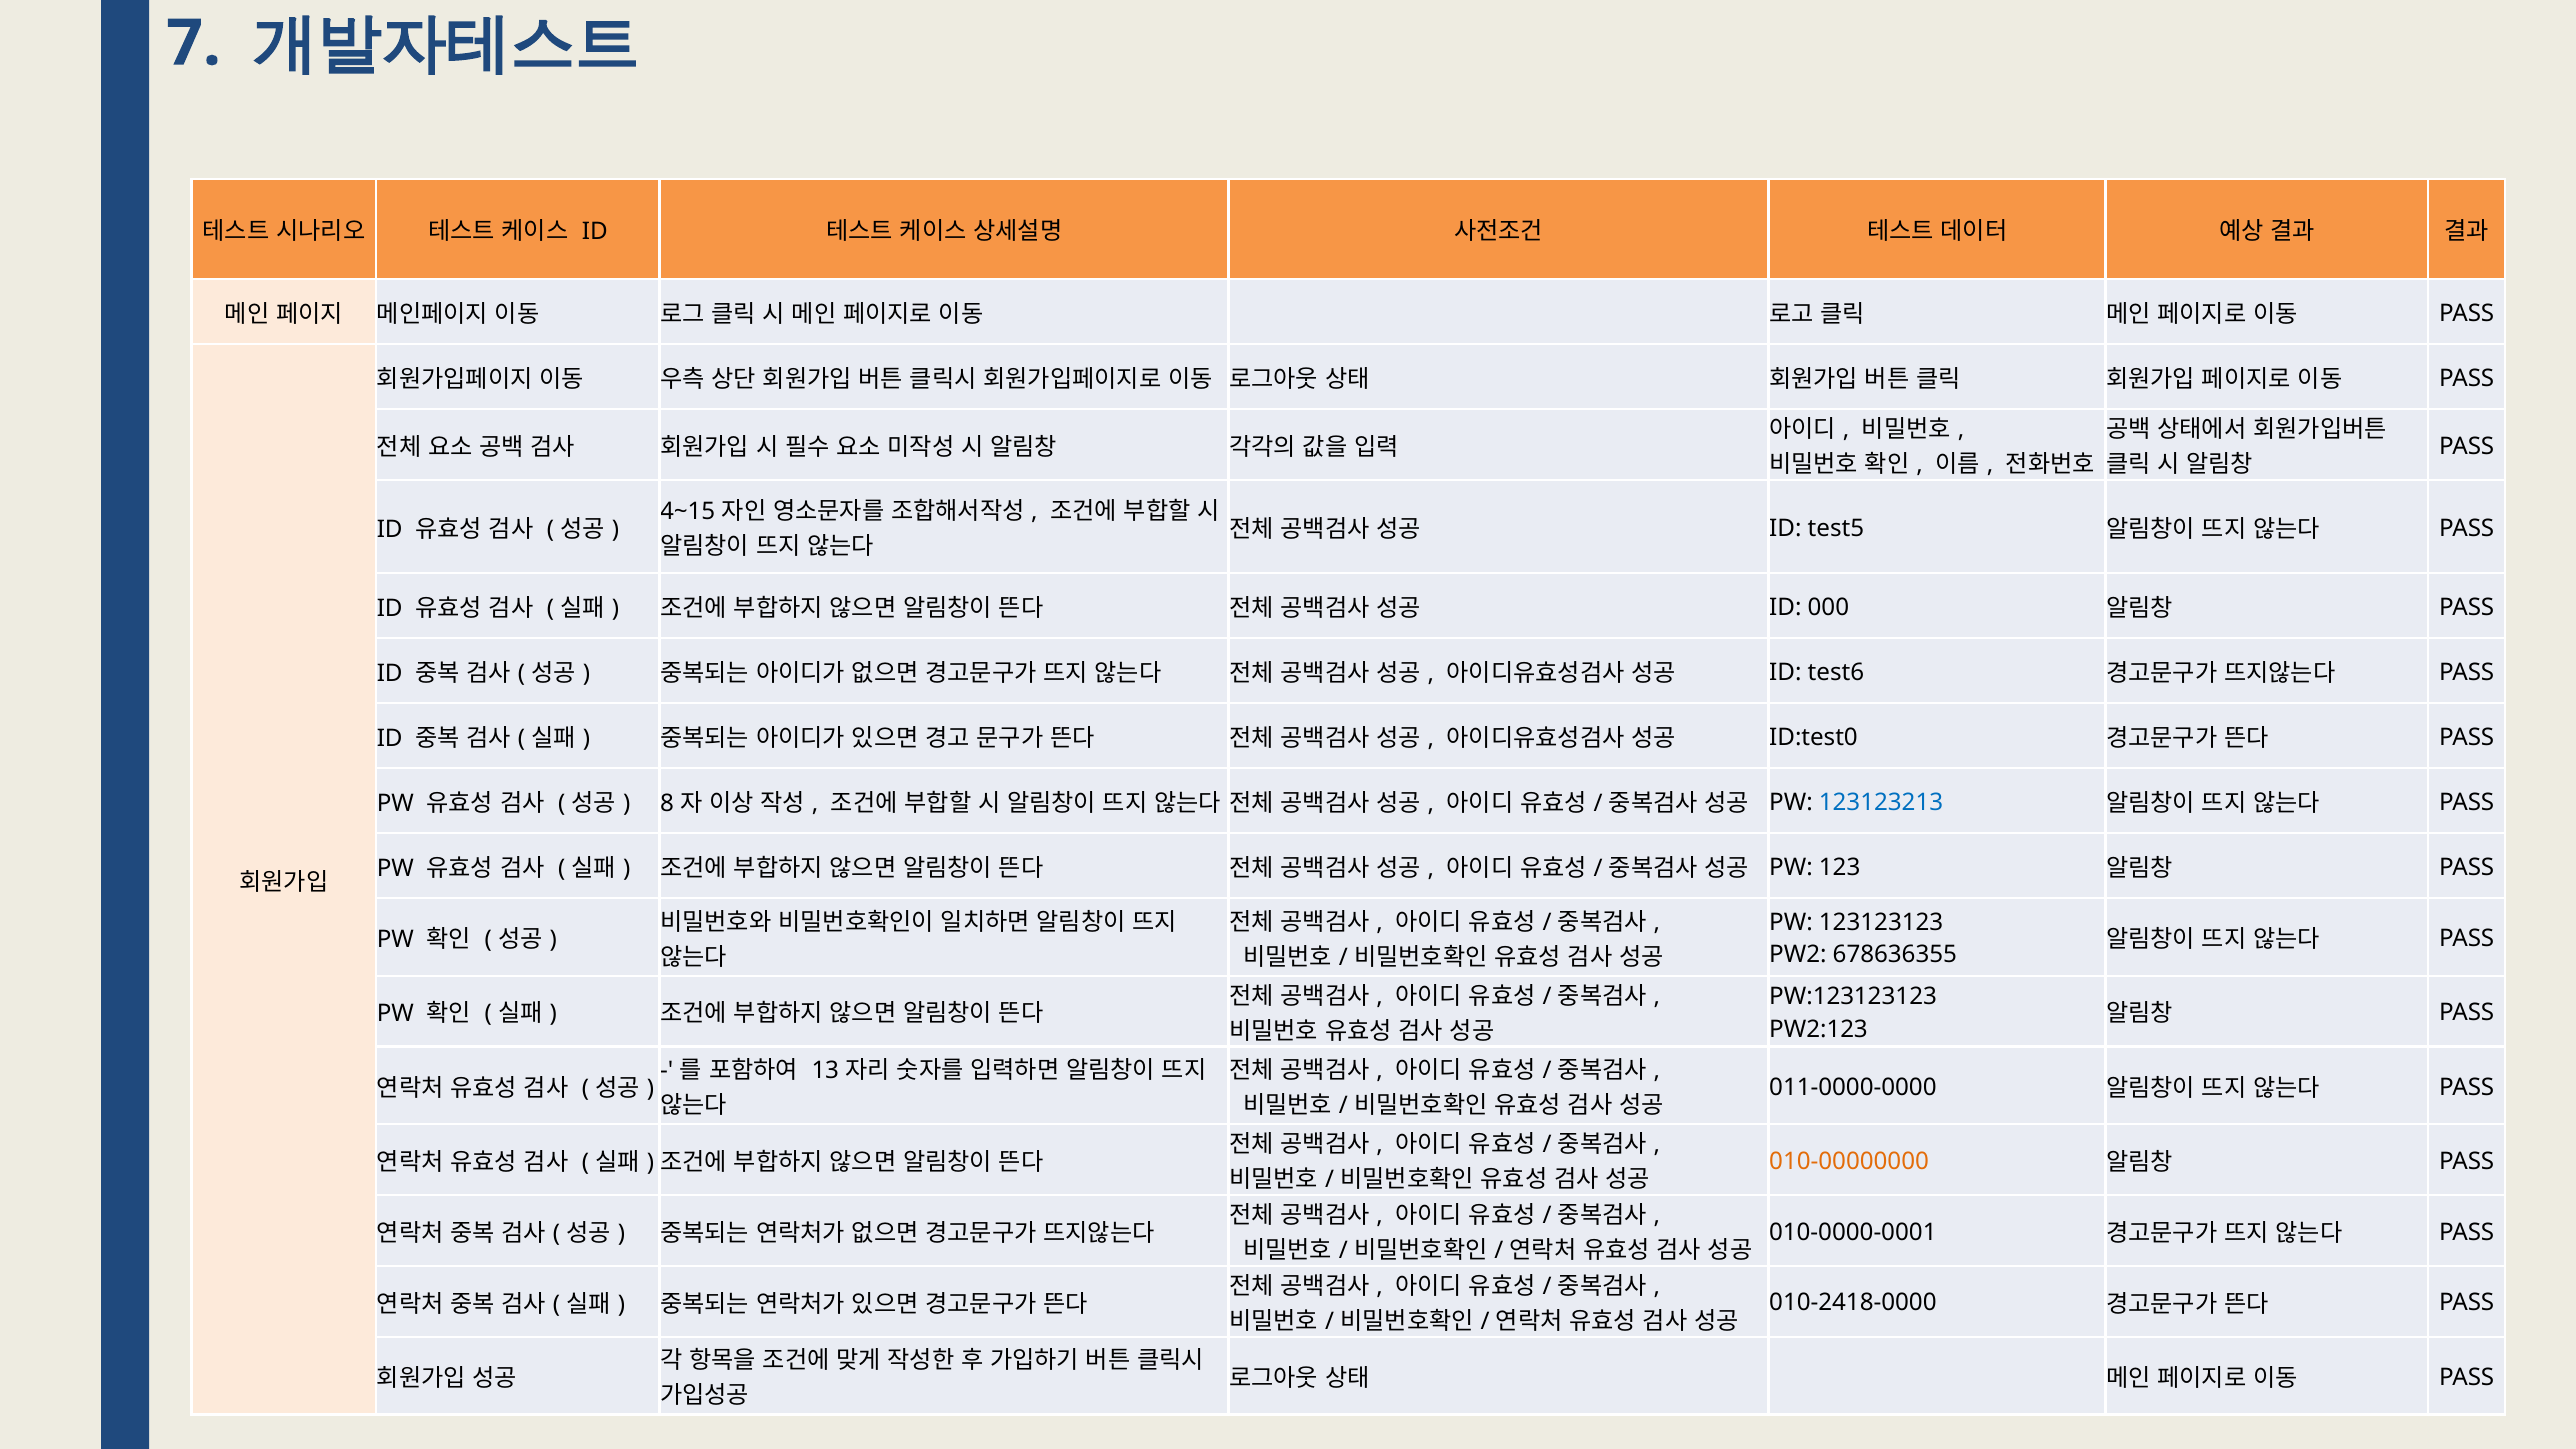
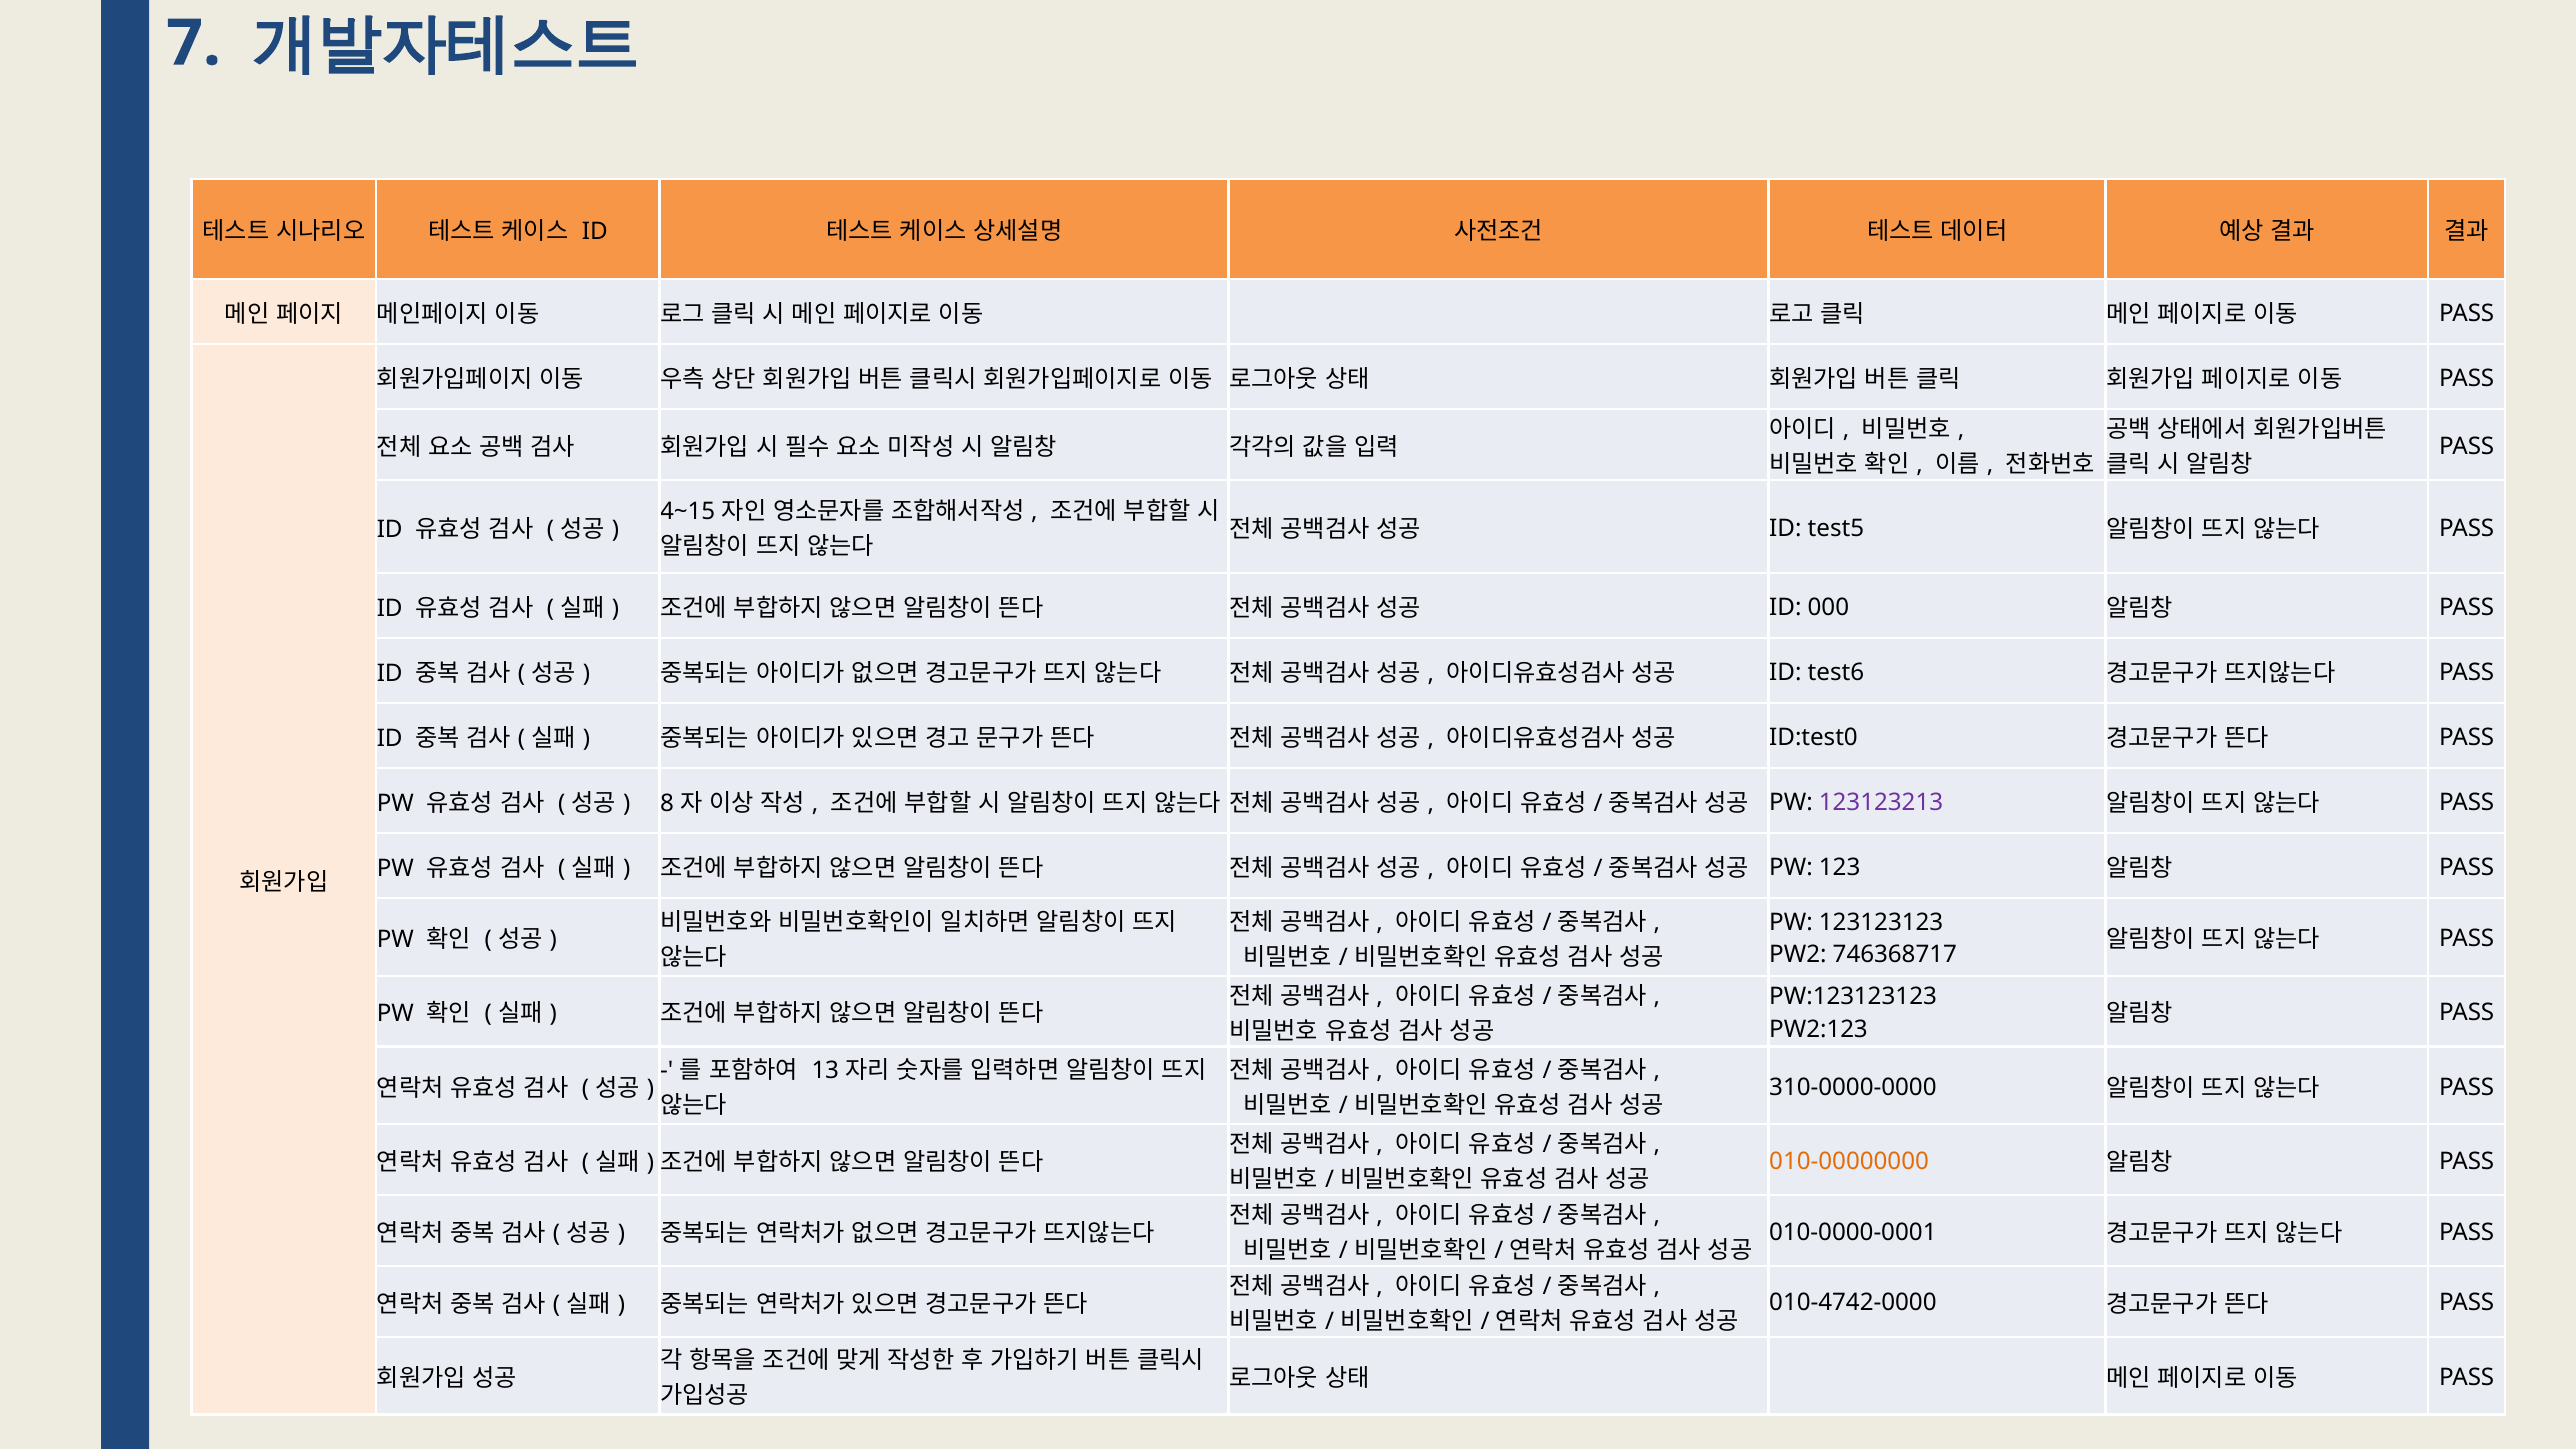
123123213 colour: blue -> purple (1881, 802)
678636355: 678636355 -> 746368717 (1895, 955)
011-0000-0000: 011-0000-0000 -> 310-0000-0000 (1853, 1087)
010-2418-0000: 010-2418-0000 -> 010-4742-0000 (1853, 1303)
